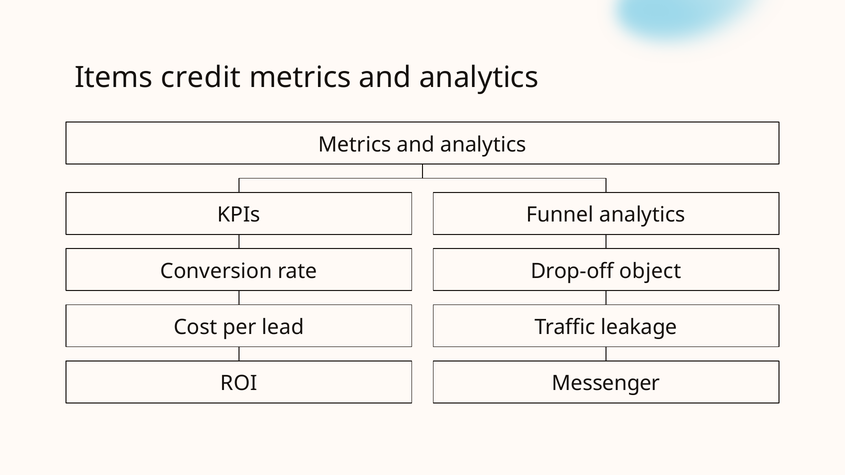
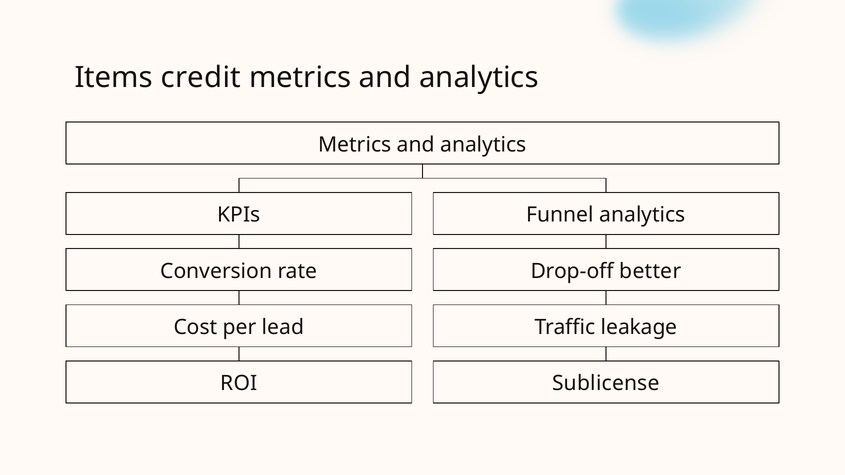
object: object -> better (650, 271)
Messenger: Messenger -> Sublicense (606, 384)
